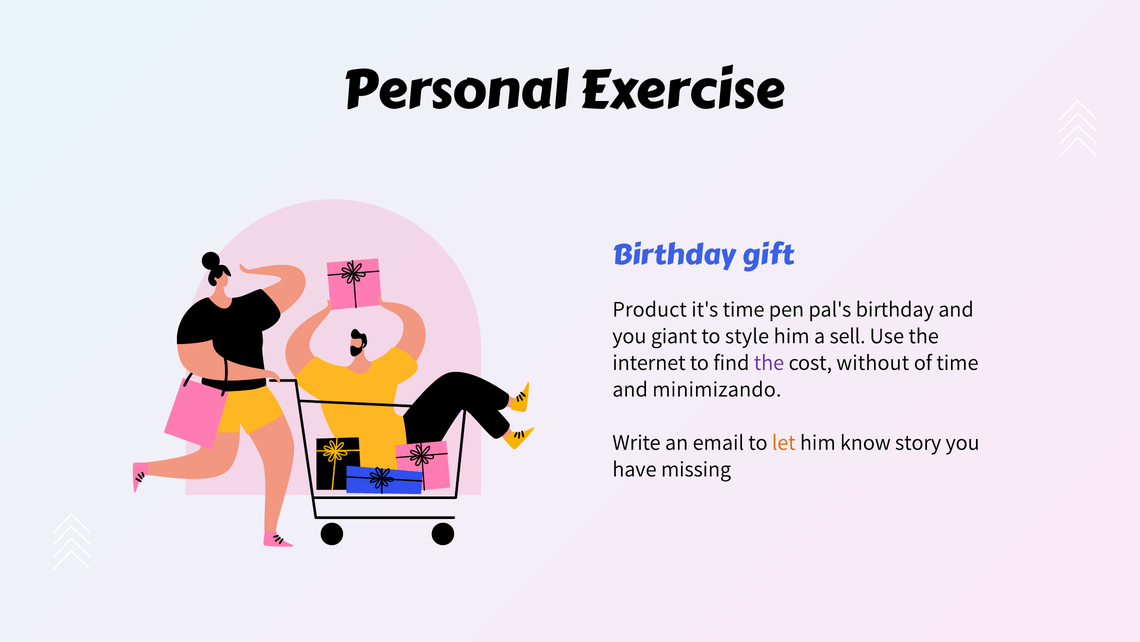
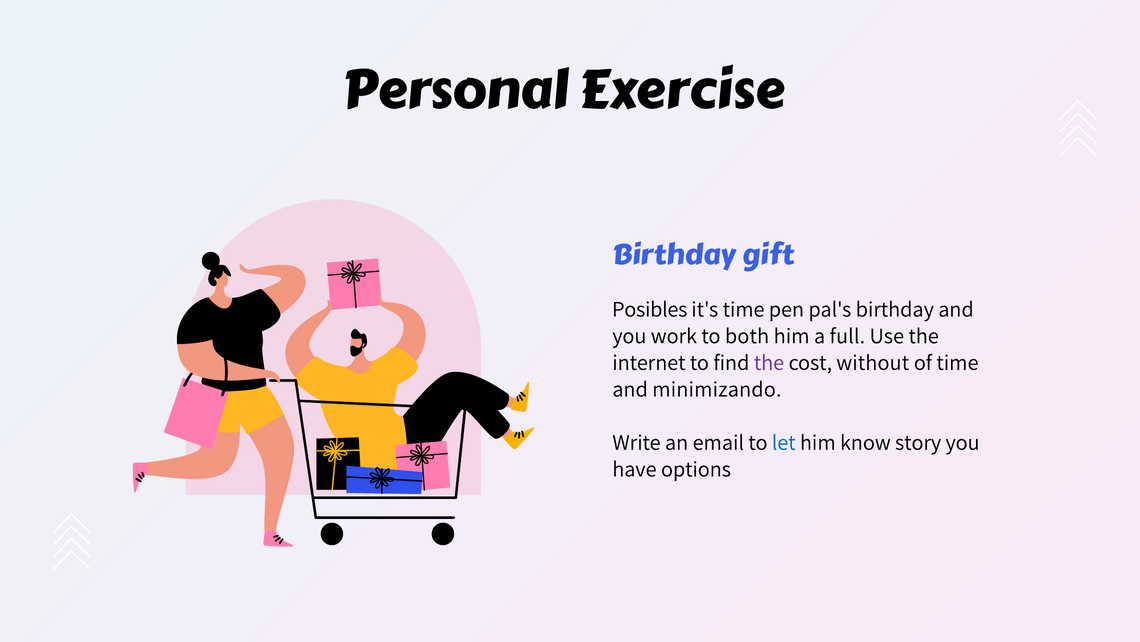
Product: Product -> Posibles (650, 309)
giant: giant -> work (674, 336)
style: style -> both (747, 336)
sell: sell -> full (847, 336)
let colour: orange -> blue (784, 442)
missing: missing -> options (696, 469)
